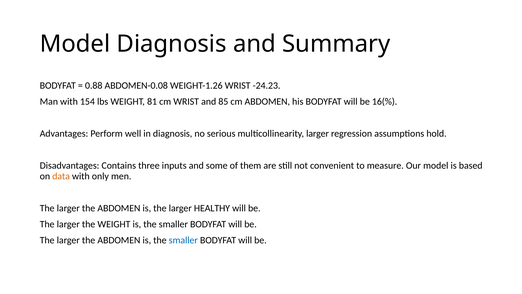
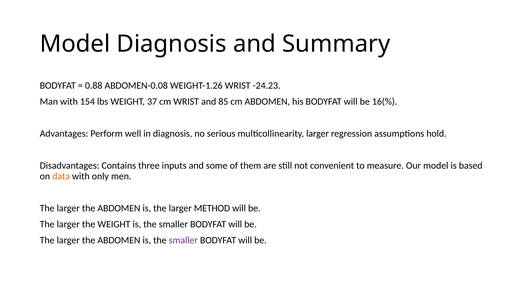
81: 81 -> 37 (152, 101)
HEALTHY: HEALTHY -> METHOD (212, 208)
smaller colour: blue -> purple (183, 240)
